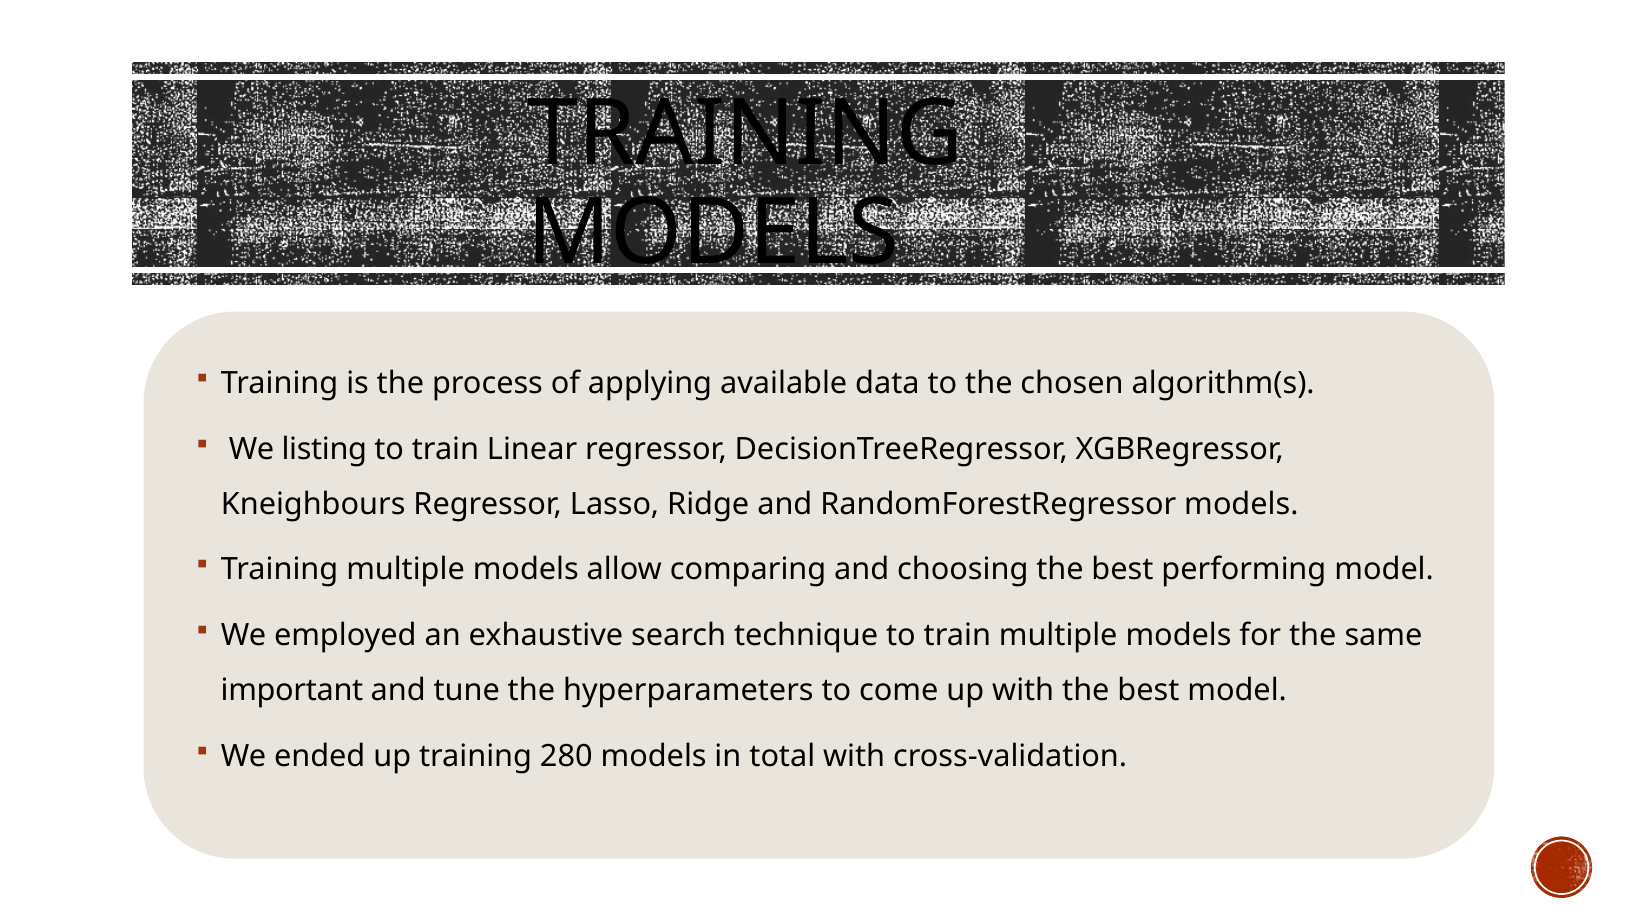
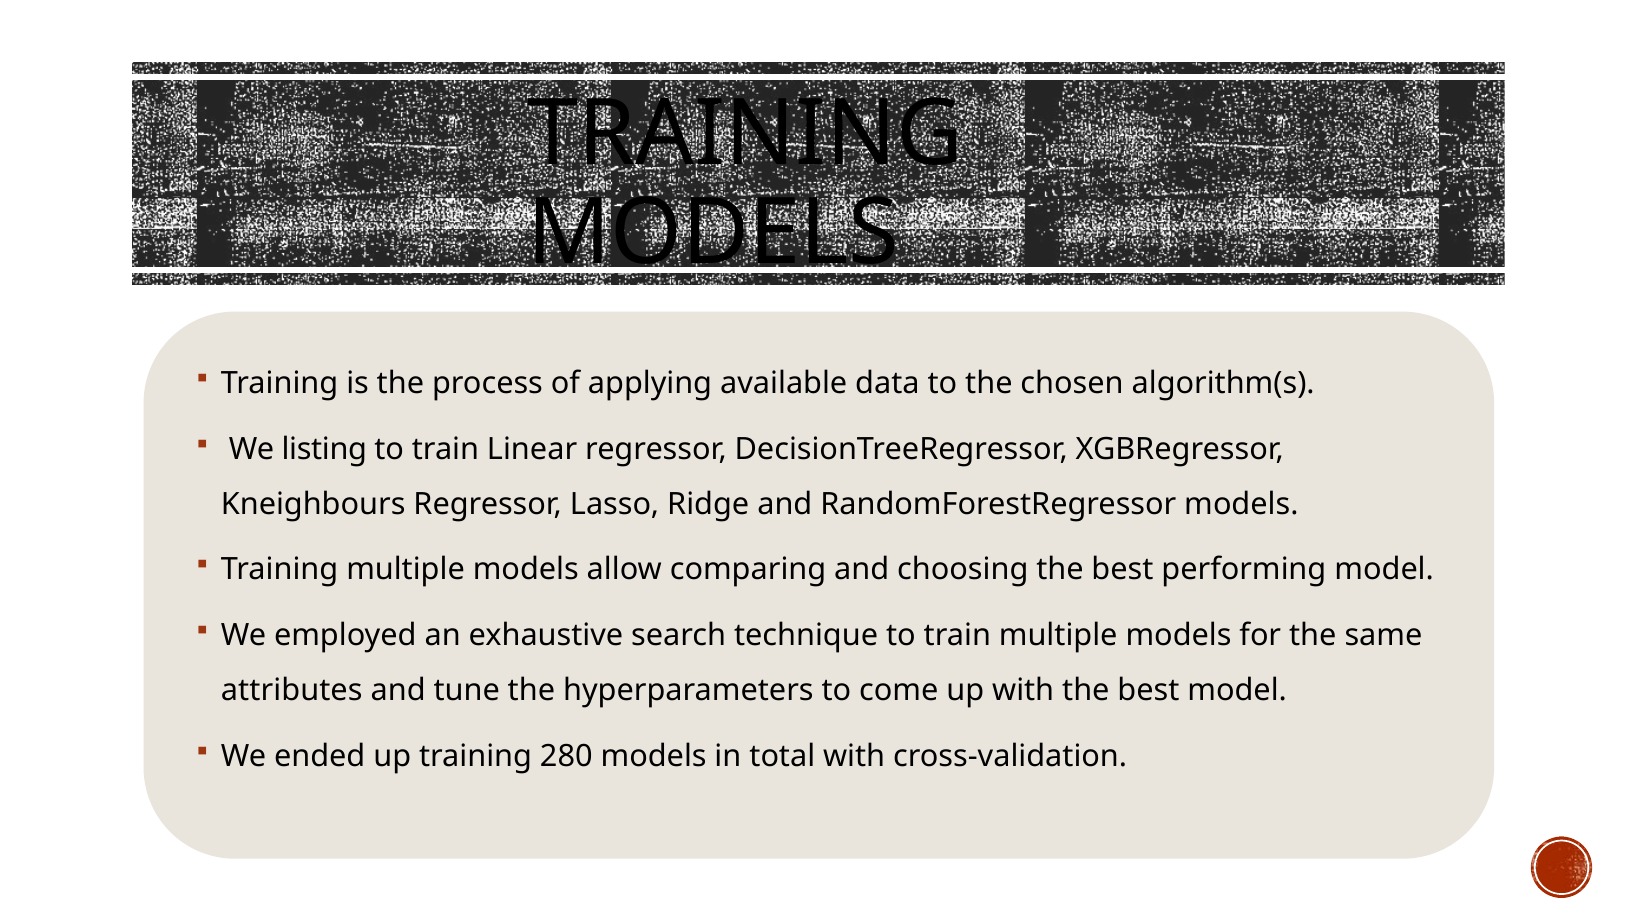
important: important -> attributes (292, 690)
